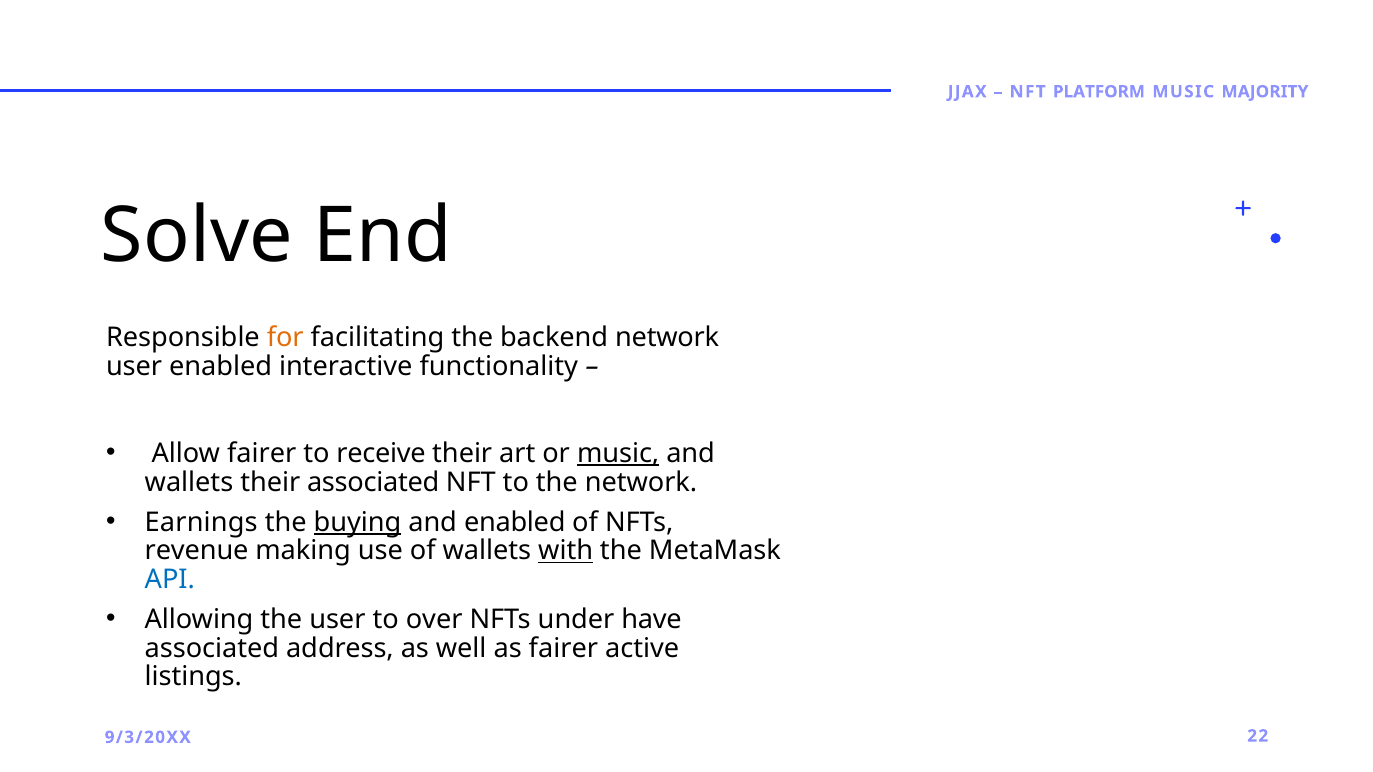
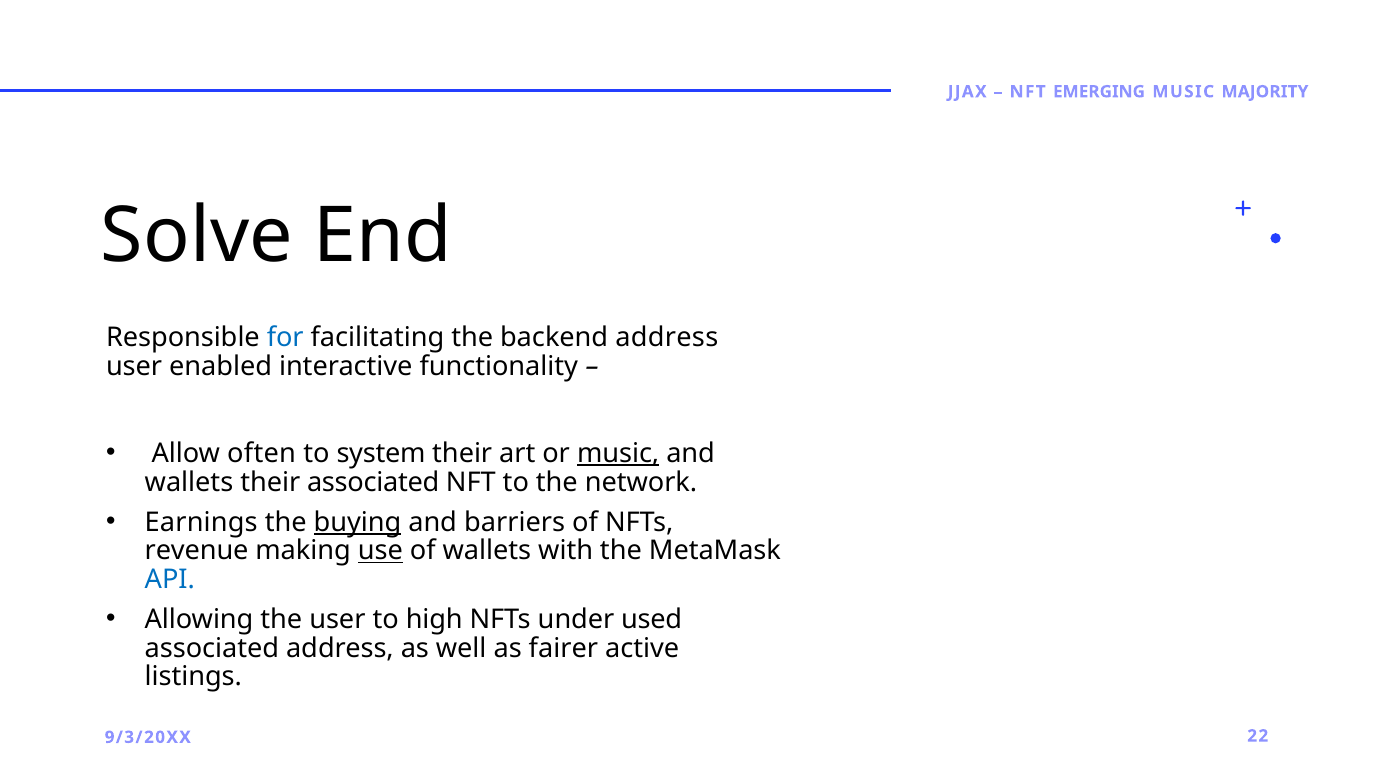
PLATFORM: PLATFORM -> EMERGING (1099, 92)
for colour: orange -> blue (285, 338)
backend network: network -> address (667, 338)
Allow fairer: fairer -> often (262, 454)
receive: receive -> system (381, 454)
and enabled: enabled -> barriers (515, 522)
use underline: none -> present (380, 551)
with underline: present -> none (566, 551)
over: over -> high (434, 620)
have: have -> used (652, 620)
